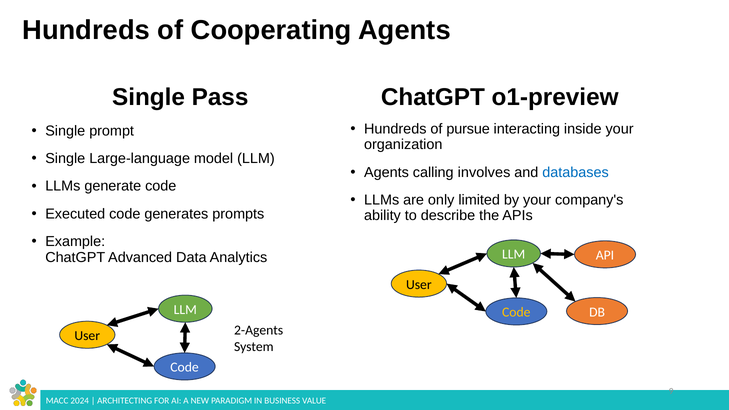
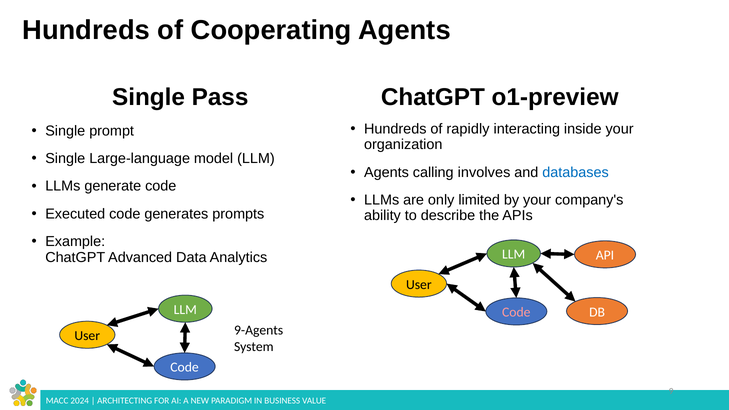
pursue: pursue -> rapidly (468, 129)
Code colour: yellow -> pink (516, 312)
2-Agents: 2-Agents -> 9-Agents (259, 330)
